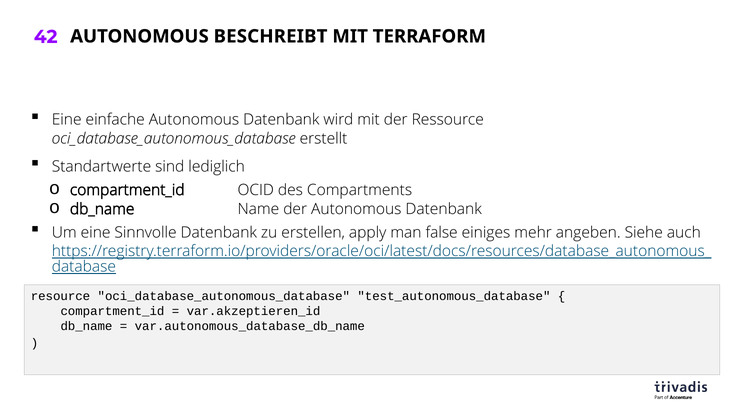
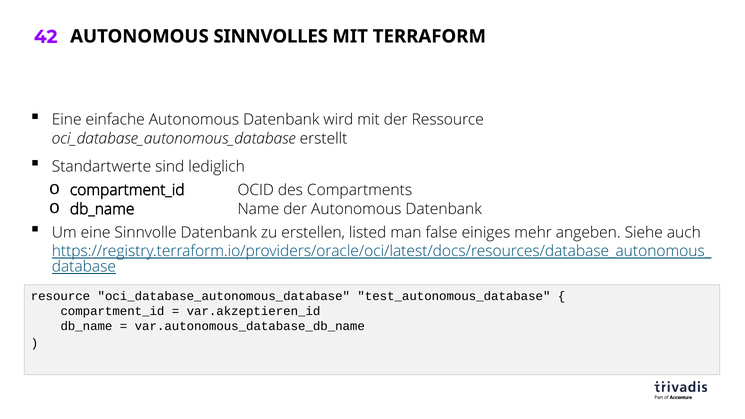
BESCHREIBT: BESCHREIBT -> SINNVOLLES (271, 36)
apply: apply -> listed (368, 233)
